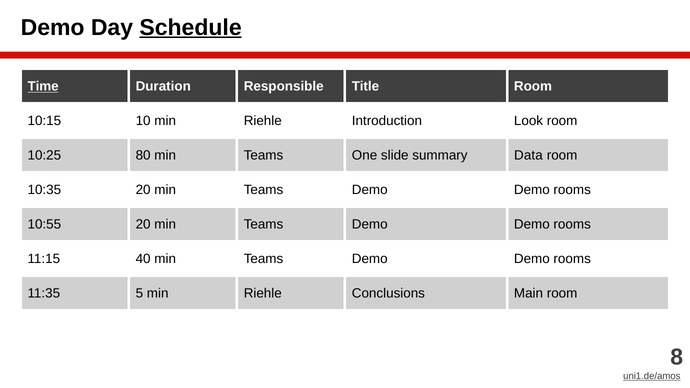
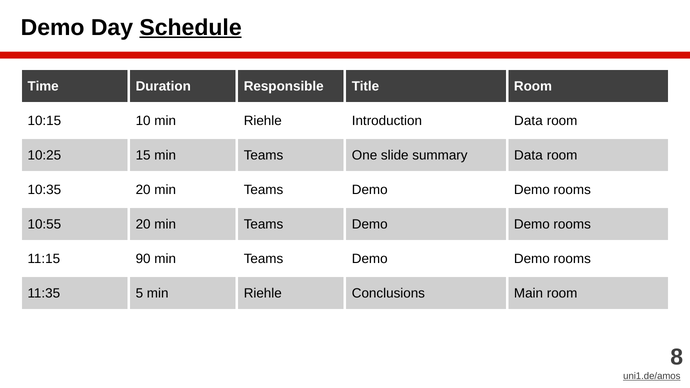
Time underline: present -> none (43, 86)
Introduction Look: Look -> Data (528, 121)
80: 80 -> 15 (143, 155)
40: 40 -> 90 (143, 259)
